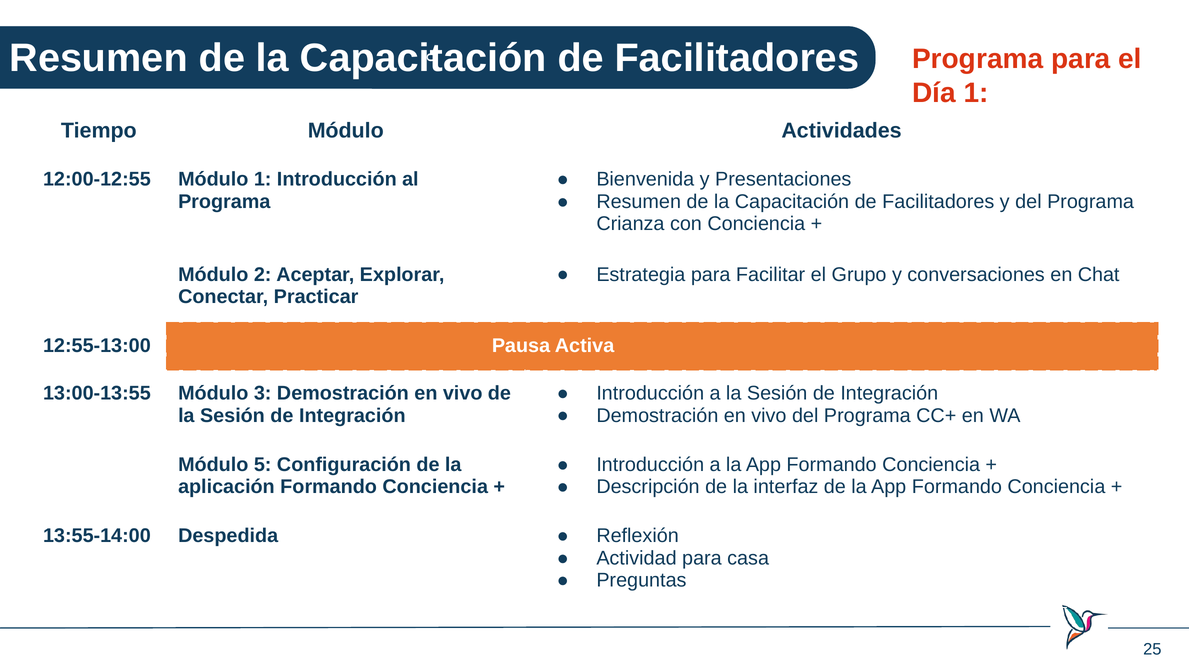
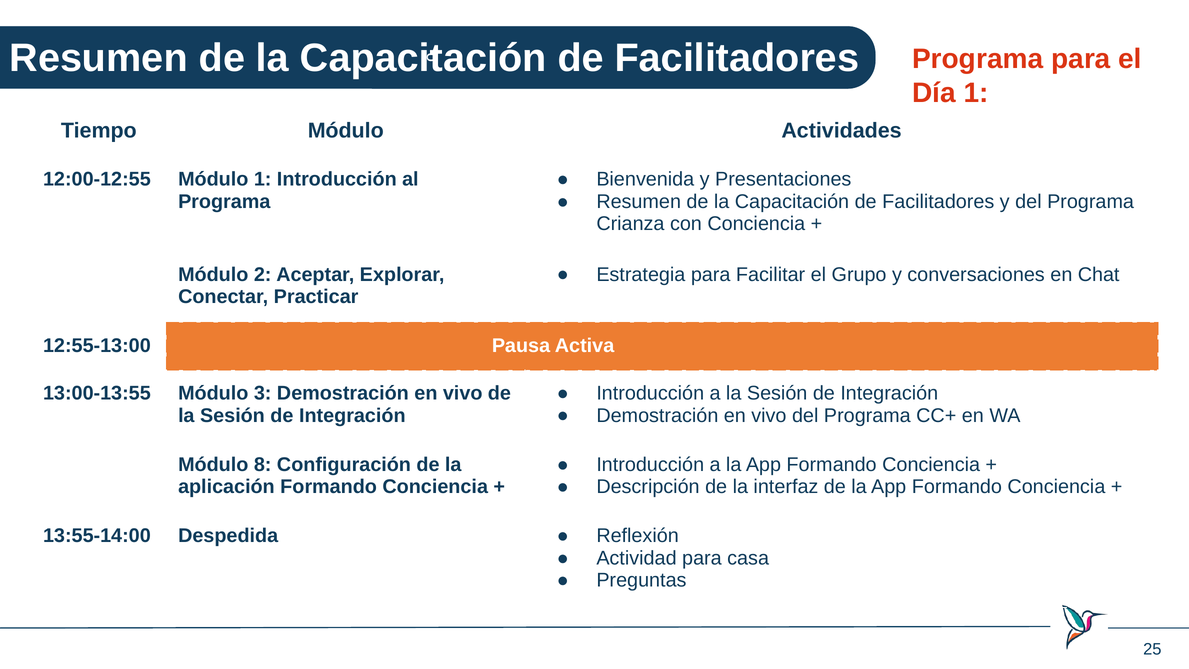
5: 5 -> 8 (263, 465)
